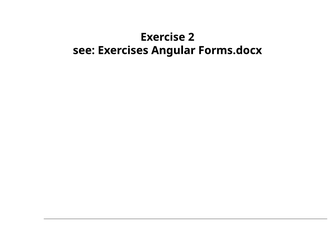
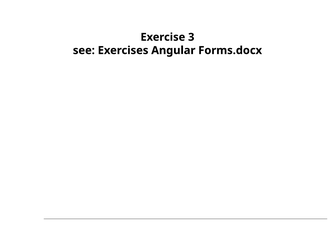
2: 2 -> 3 (191, 37)
